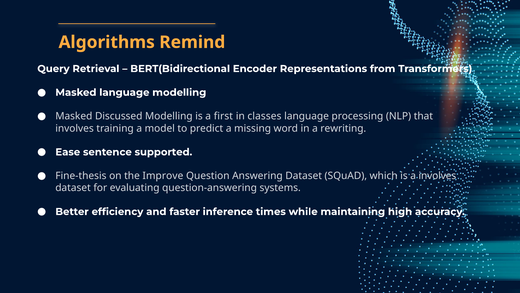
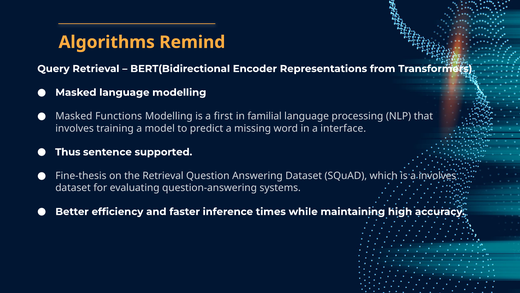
Discussed: Discussed -> Functions (119, 116)
classes: classes -> familial (265, 116)
rewriting: rewriting -> interface (343, 128)
Ease: Ease -> Thus (68, 152)
the Improve: Improve -> Retrieval (163, 176)
